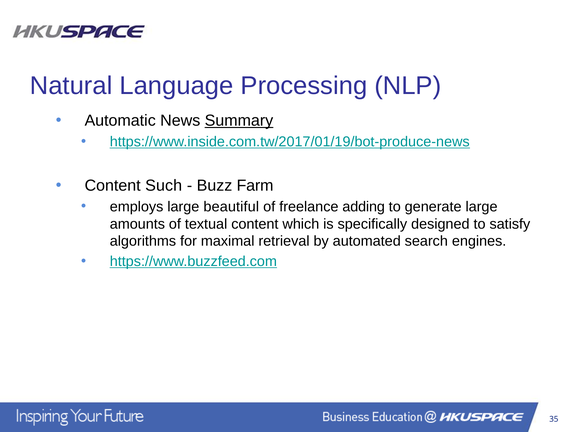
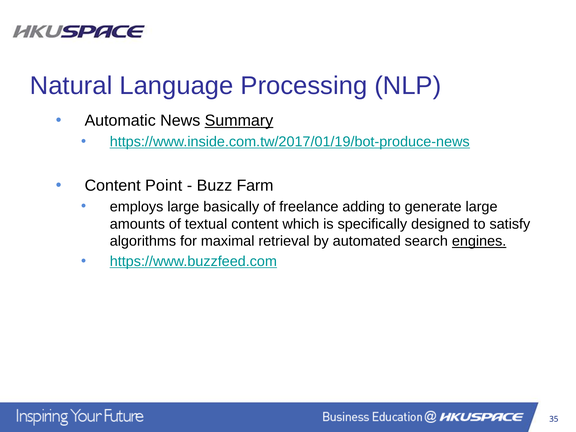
Such: Such -> Point (164, 186)
beautiful: beautiful -> basically (231, 207)
engines underline: none -> present (479, 241)
